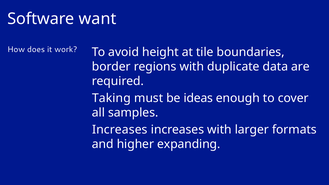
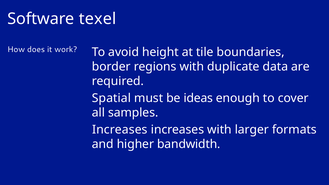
want: want -> texel (98, 19)
Taking: Taking -> Spatial (111, 98)
expanding: expanding -> bandwidth (189, 144)
